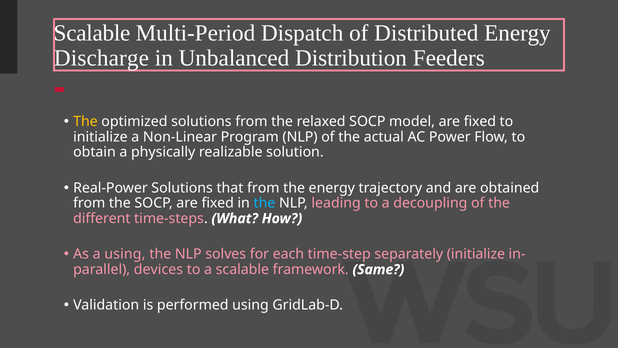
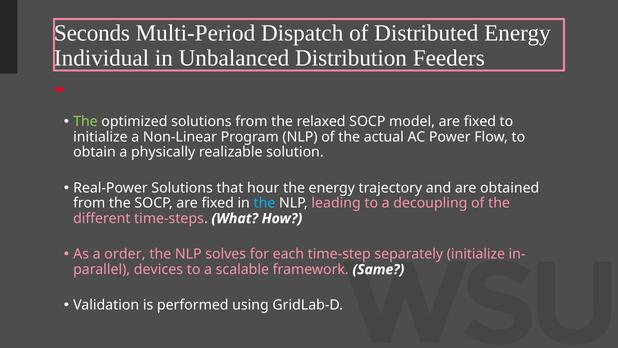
Scalable: Scalable -> Seconds (92, 33)
Discharge: Discharge -> Individual (102, 58)
The colour: yellow -> light green (85, 122)
that from: from -> hour (263, 188)
a using: using -> order (125, 254)
